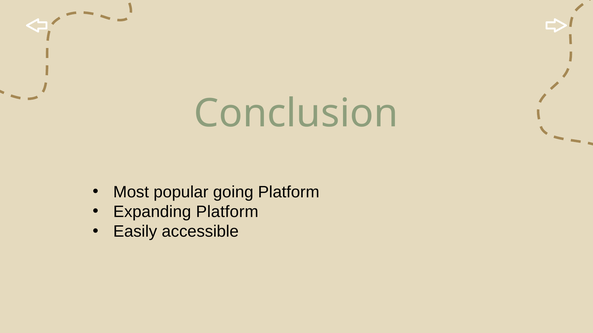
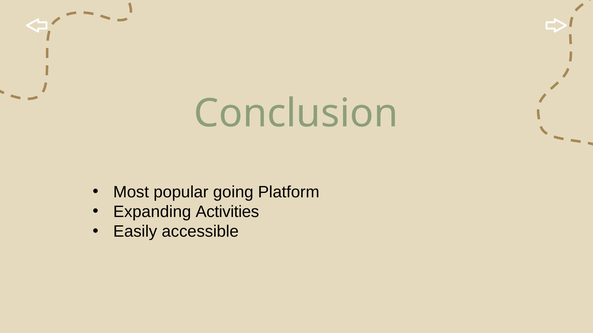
Expanding Platform: Platform -> Activities (227, 212)
